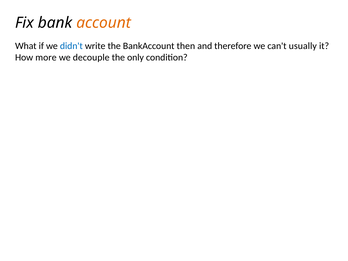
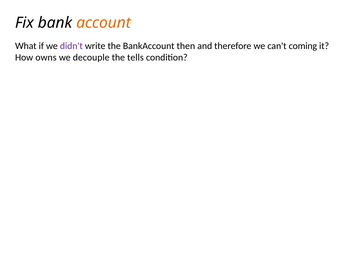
didn't colour: blue -> purple (71, 46)
usually: usually -> coming (303, 46)
more: more -> owns (46, 58)
only: only -> tells (135, 58)
